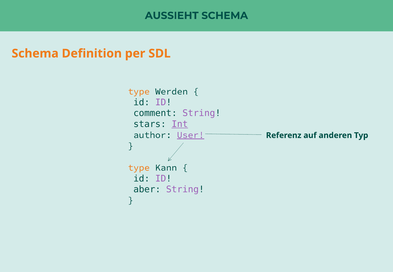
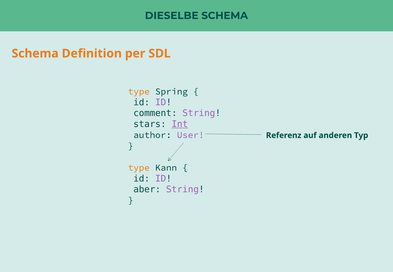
AUSSIEHT: AUSSIEHT -> DIESELBE (172, 16)
Werden: Werden -> Spring (171, 91)
User underline: present -> none (191, 135)
